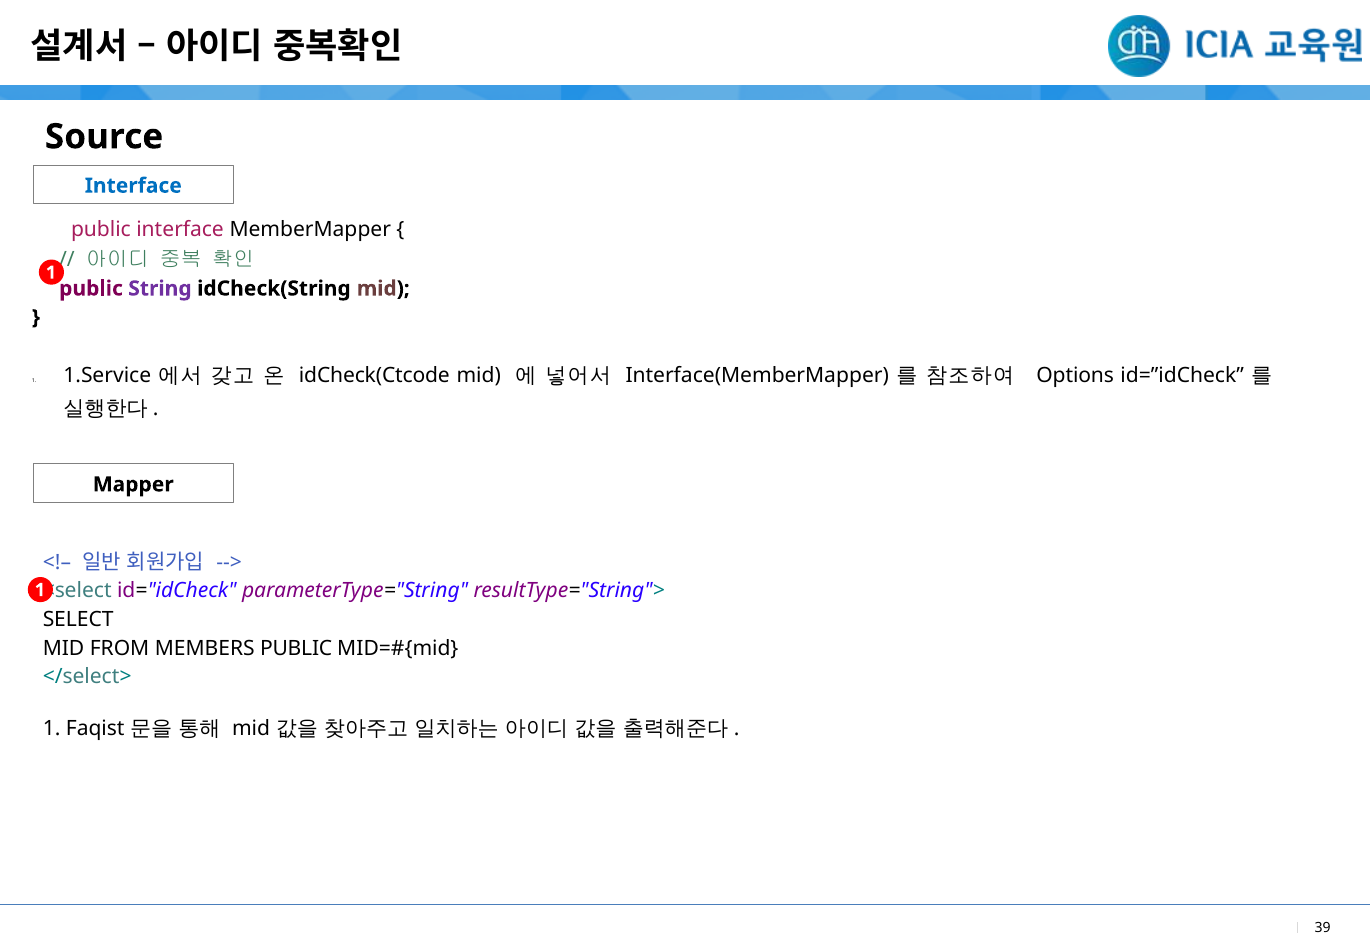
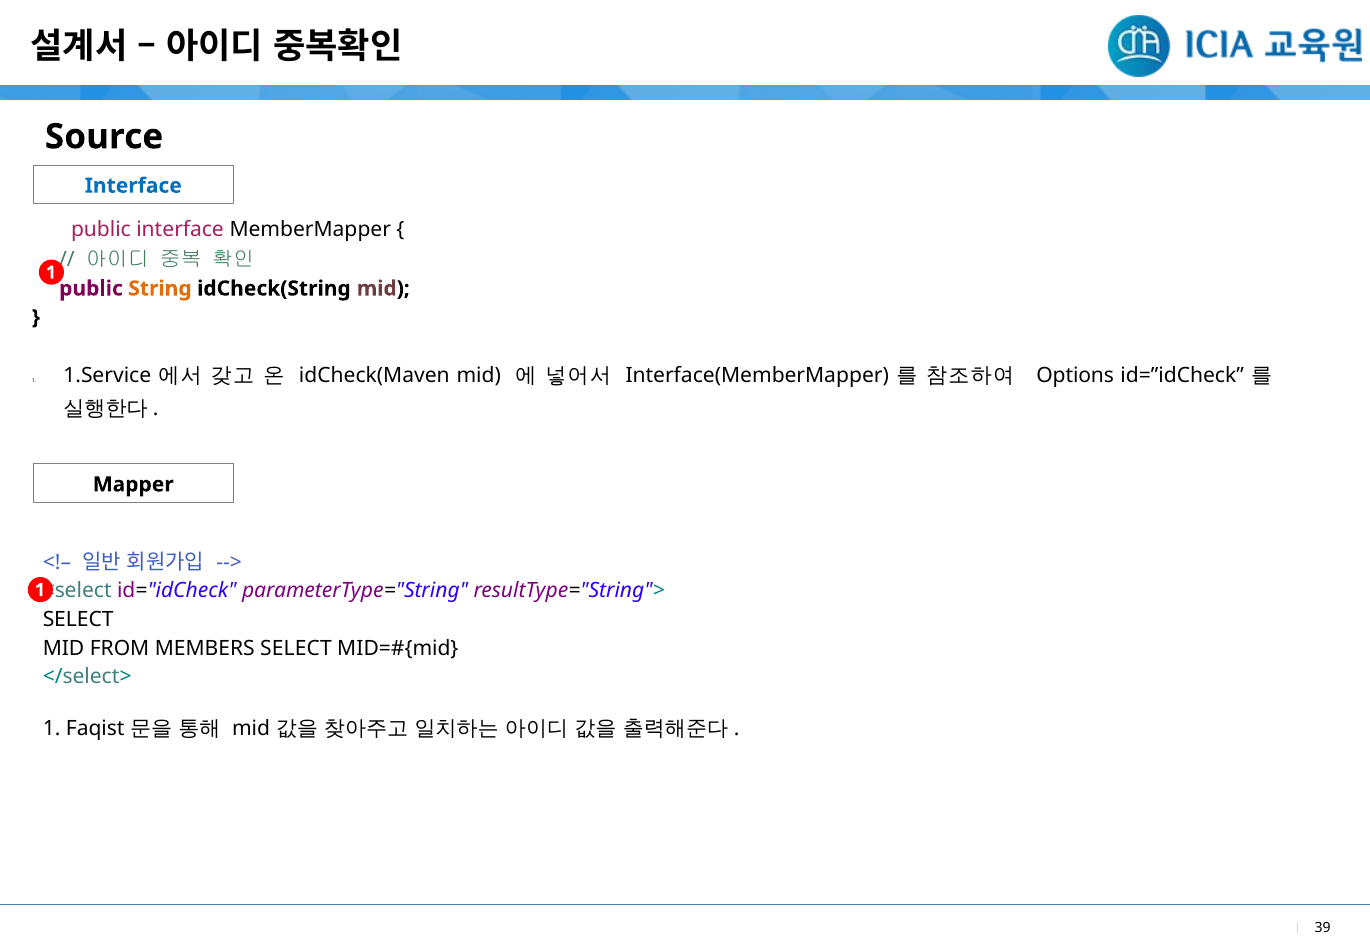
String colour: purple -> orange (160, 288)
idCheck(Ctcode: idCheck(Ctcode -> idCheck(Maven (374, 376)
MEMBERS PUBLIC: PUBLIC -> SELECT (296, 648)
